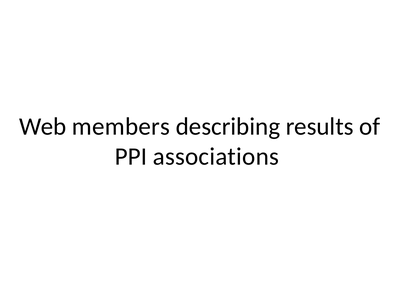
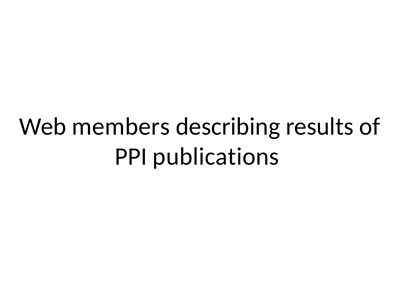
associations: associations -> publications (216, 156)
